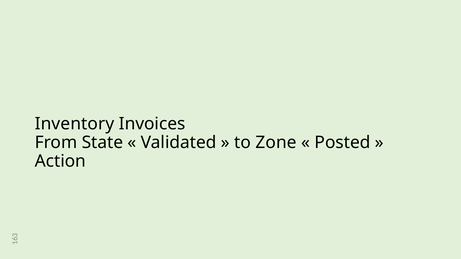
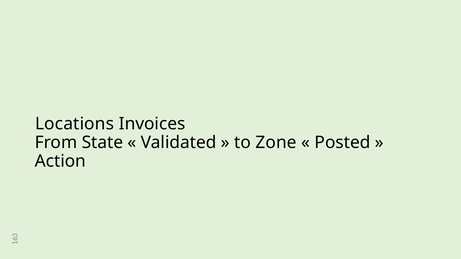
Inventory: Inventory -> Locations (75, 124)
